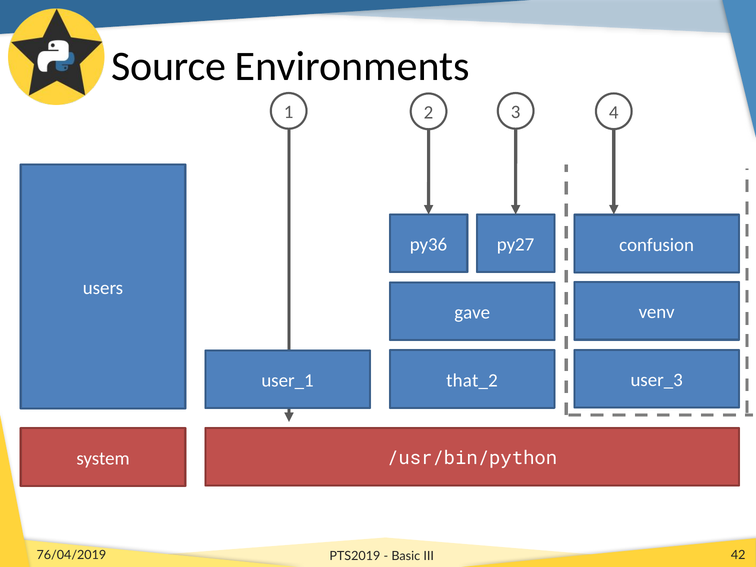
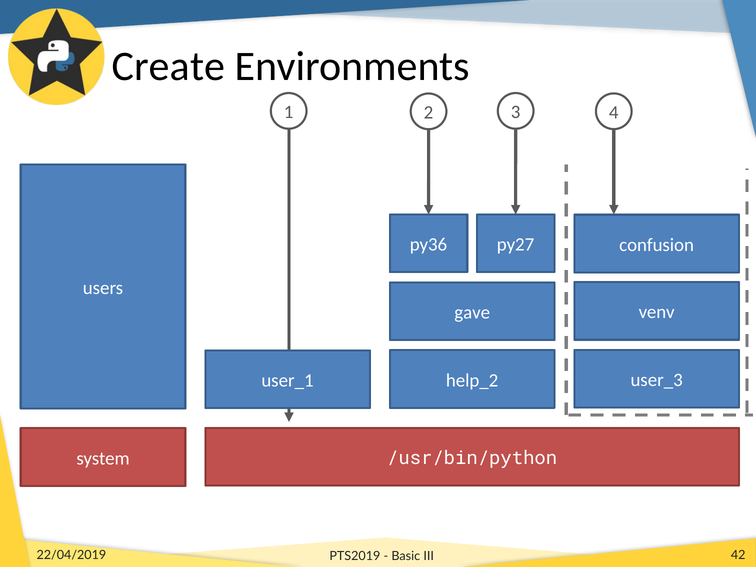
Source: Source -> Create (168, 66)
that_2: that_2 -> help_2 (472, 380)
76/04/2019: 76/04/2019 -> 22/04/2019 (71, 555)
